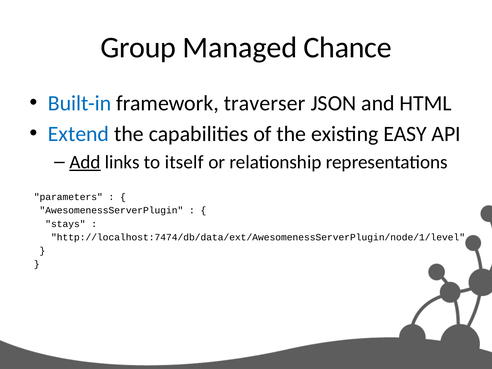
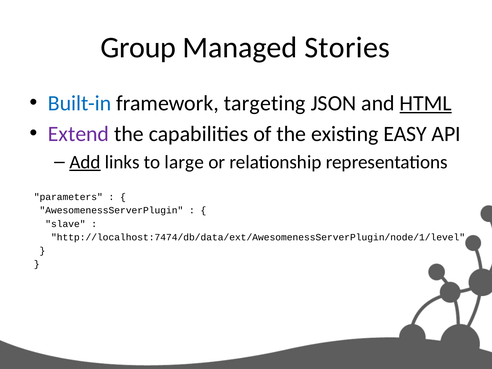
Chance: Chance -> Stories (347, 48)
traverser: traverser -> targeting (265, 103)
HTML underline: none -> present (426, 103)
Extend colour: blue -> purple (79, 134)
itself: itself -> large (184, 162)
stays: stays -> slave (65, 224)
